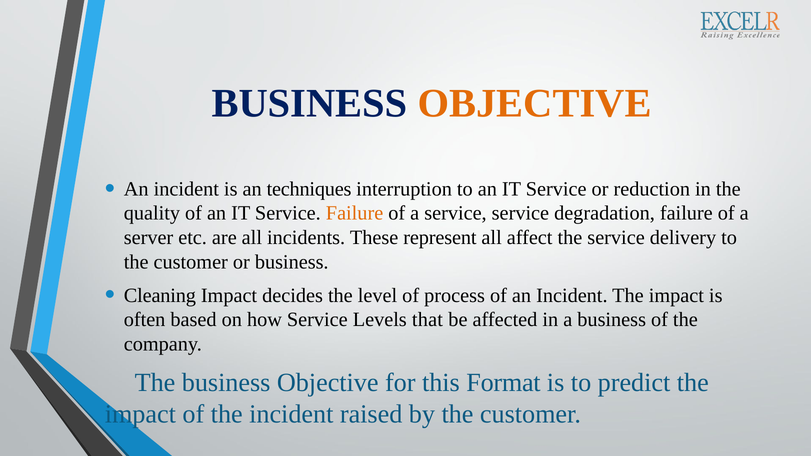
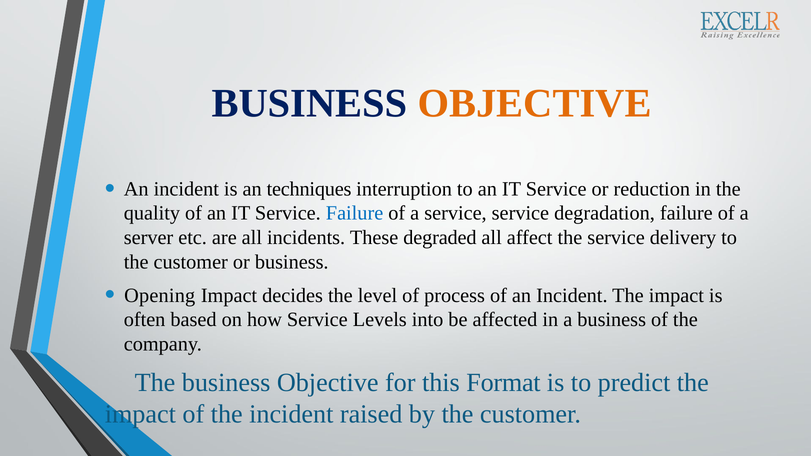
Failure colour: orange -> blue (355, 213)
represent: represent -> degraded (440, 238)
Cleaning: Cleaning -> Opening (160, 295)
that: that -> into (428, 320)
